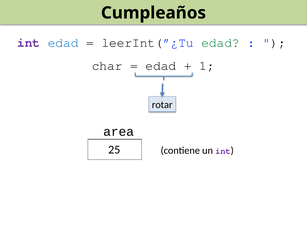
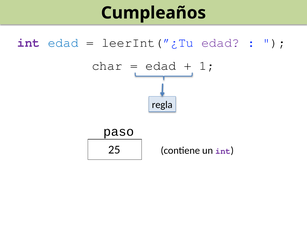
edad colour: green -> purple (220, 43)
rotar: rotar -> regla (162, 105)
area: area -> paso (119, 132)
